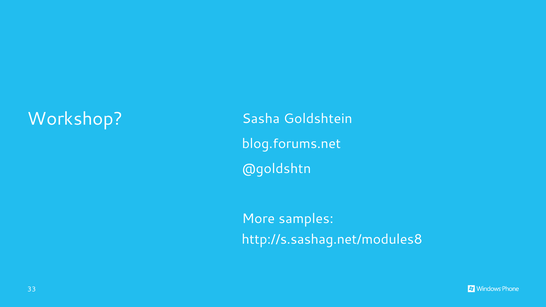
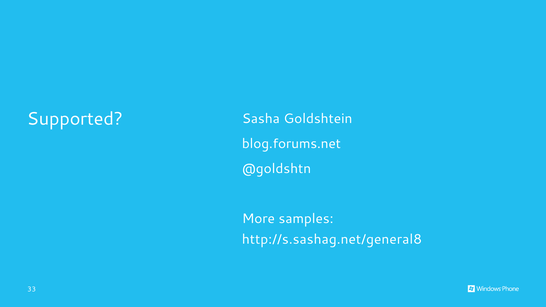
Workshop: Workshop -> Supported (75, 119)
http://s.sashag.net/modules8: http://s.sashag.net/modules8 -> http://s.sashag.net/general8 (332, 239)
